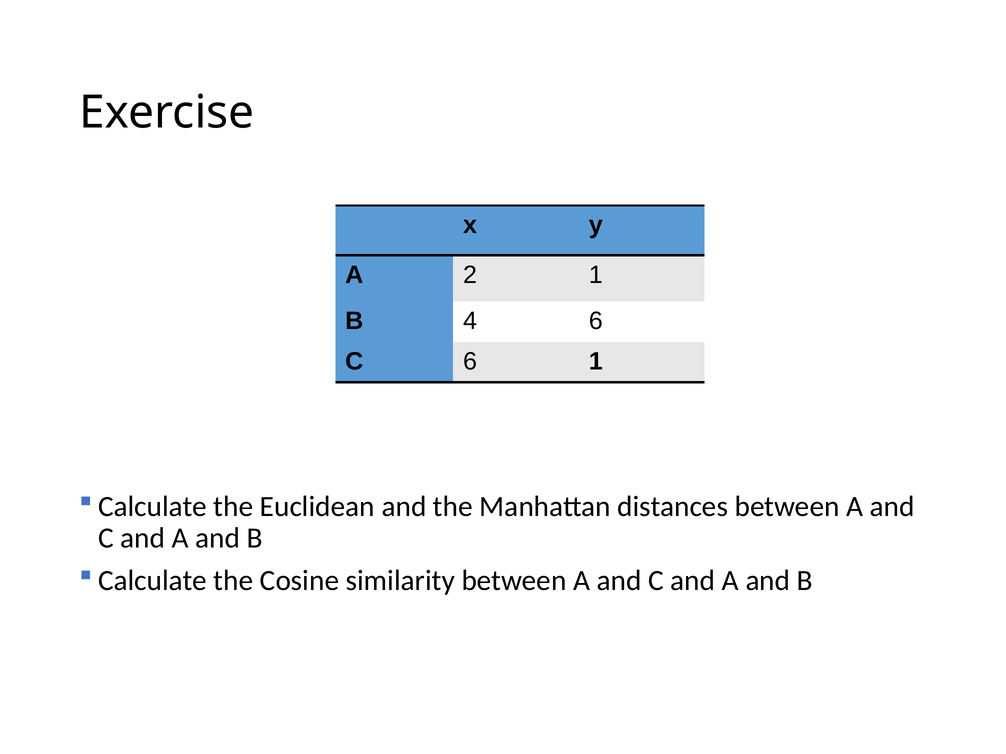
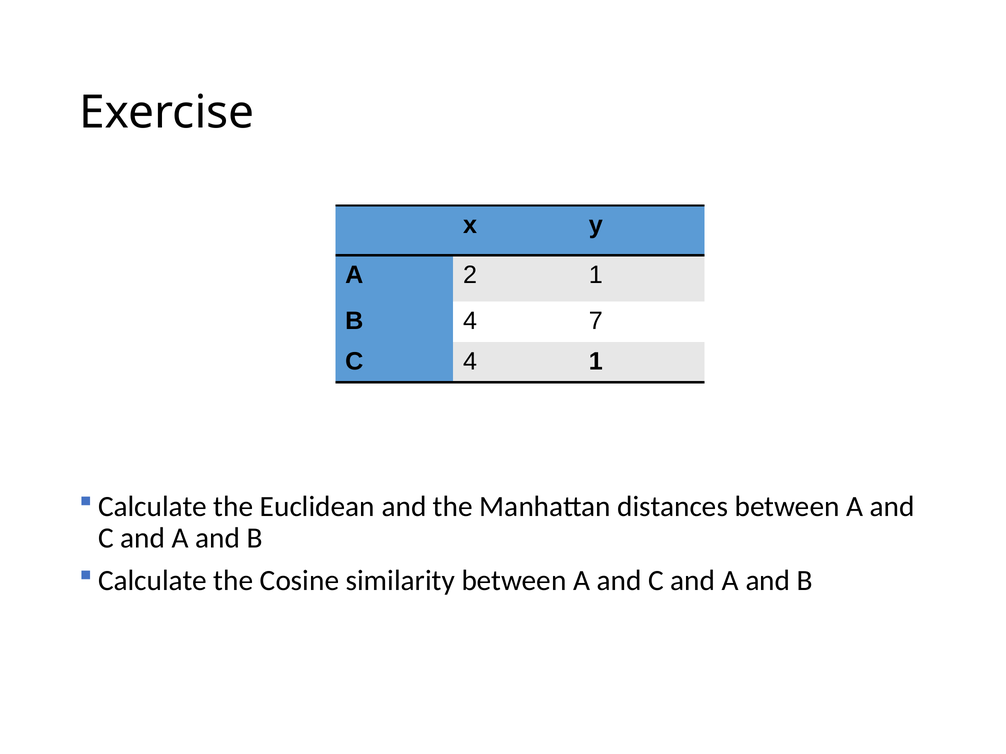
4 6: 6 -> 7 (596, 321)
C 6: 6 -> 4 (470, 362)
